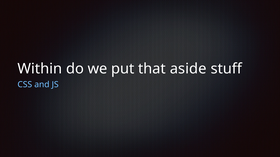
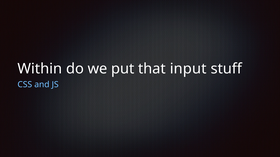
aside: aside -> input (188, 69)
